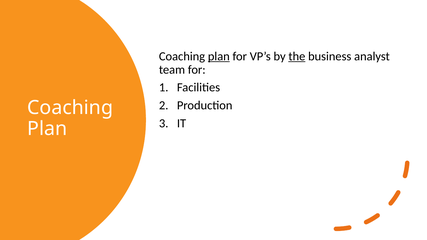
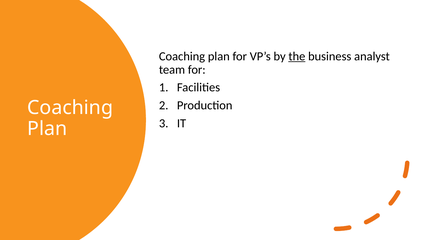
plan underline: present -> none (219, 56)
